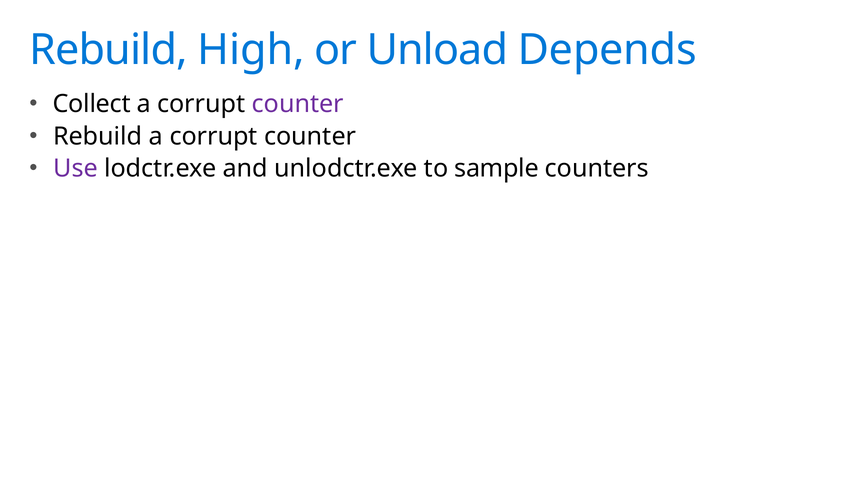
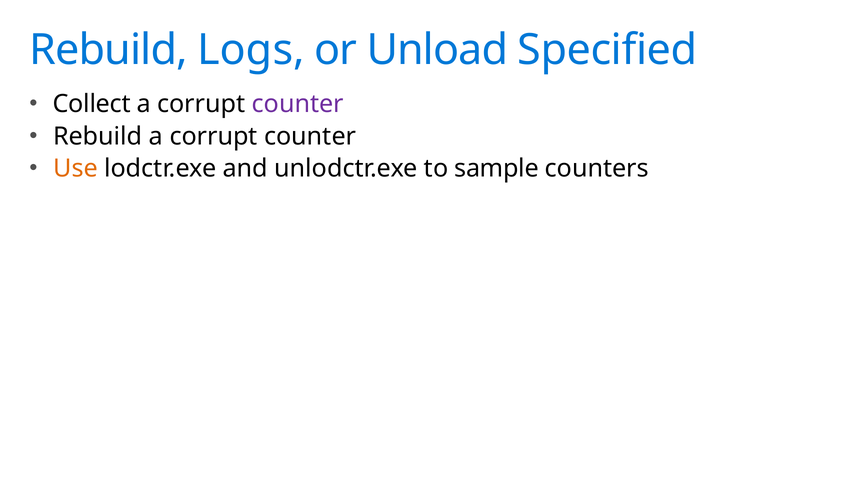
High: High -> Logs (251, 50)
Depends: Depends -> Specified (607, 50)
Use colour: purple -> orange (75, 169)
